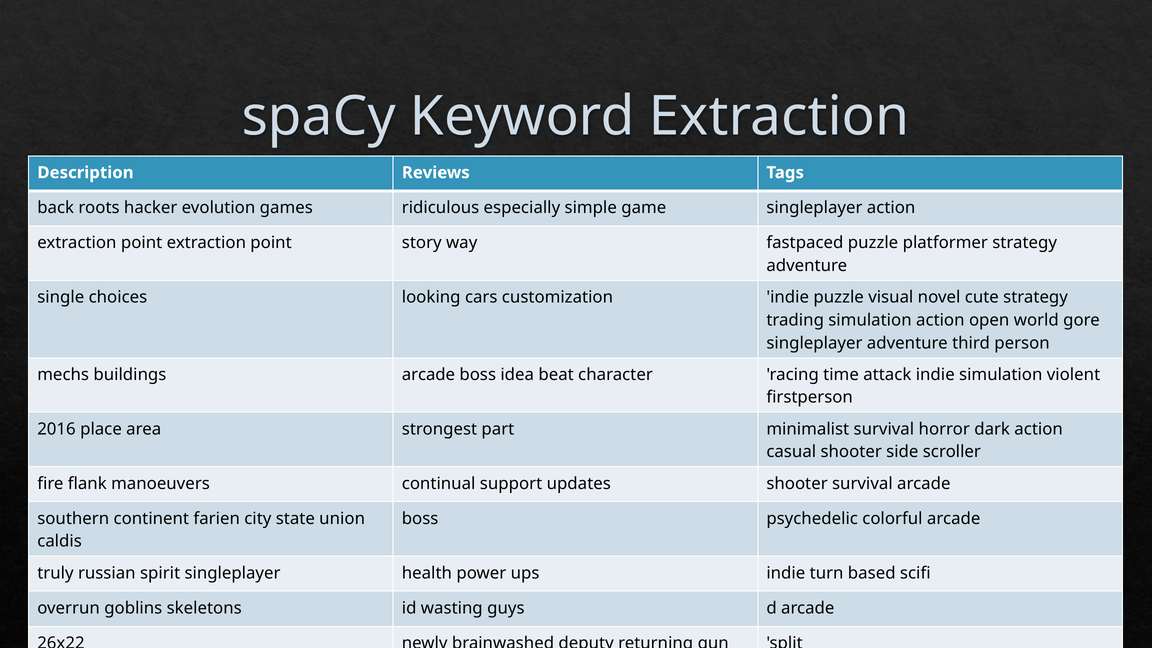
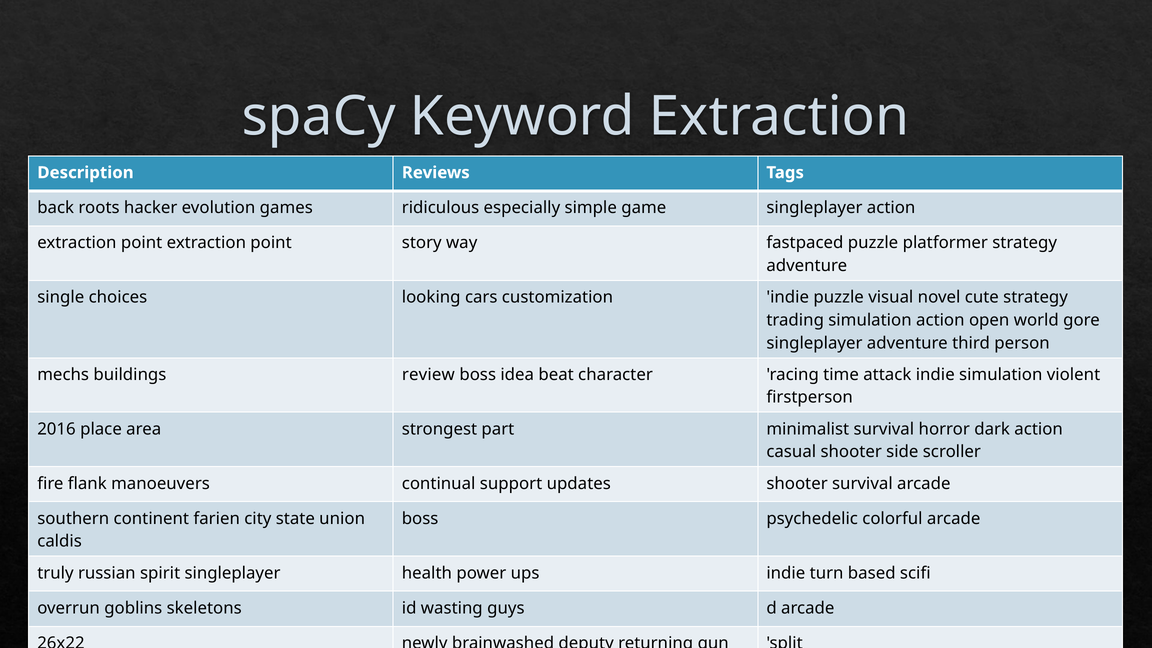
buildings arcade: arcade -> review (428, 375)
